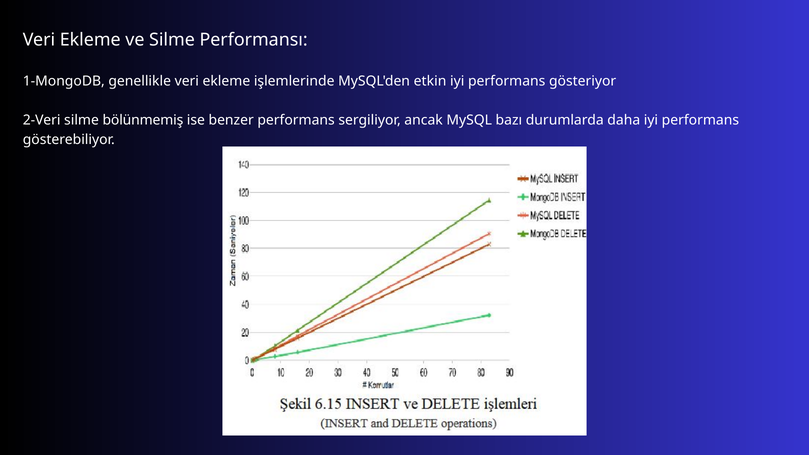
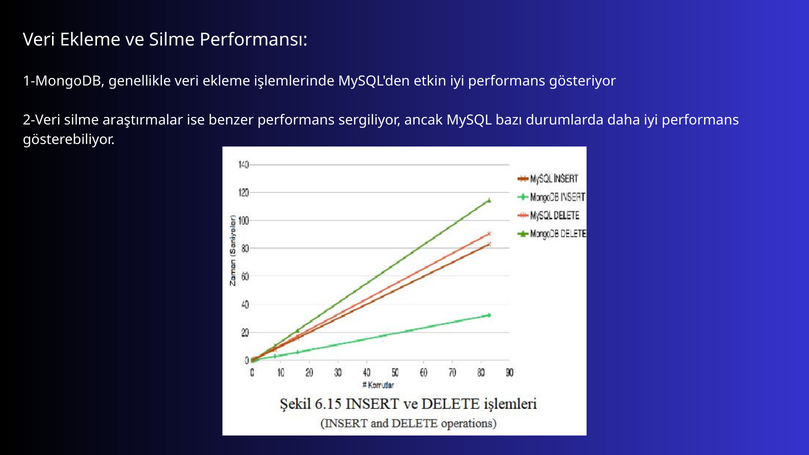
bölünmemiş: bölünmemiş -> araştırmalar (143, 120)
